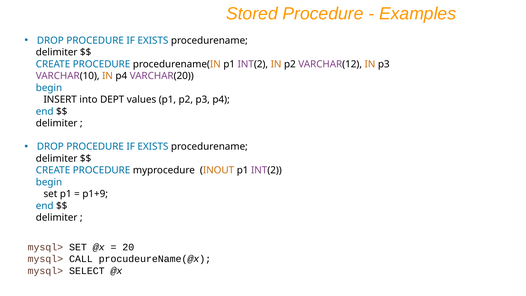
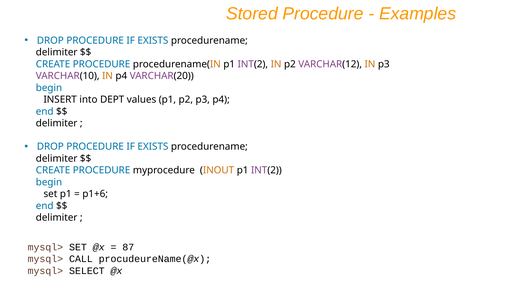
p1+9: p1+9 -> p1+6 (95, 194)
20: 20 -> 87 (128, 247)
